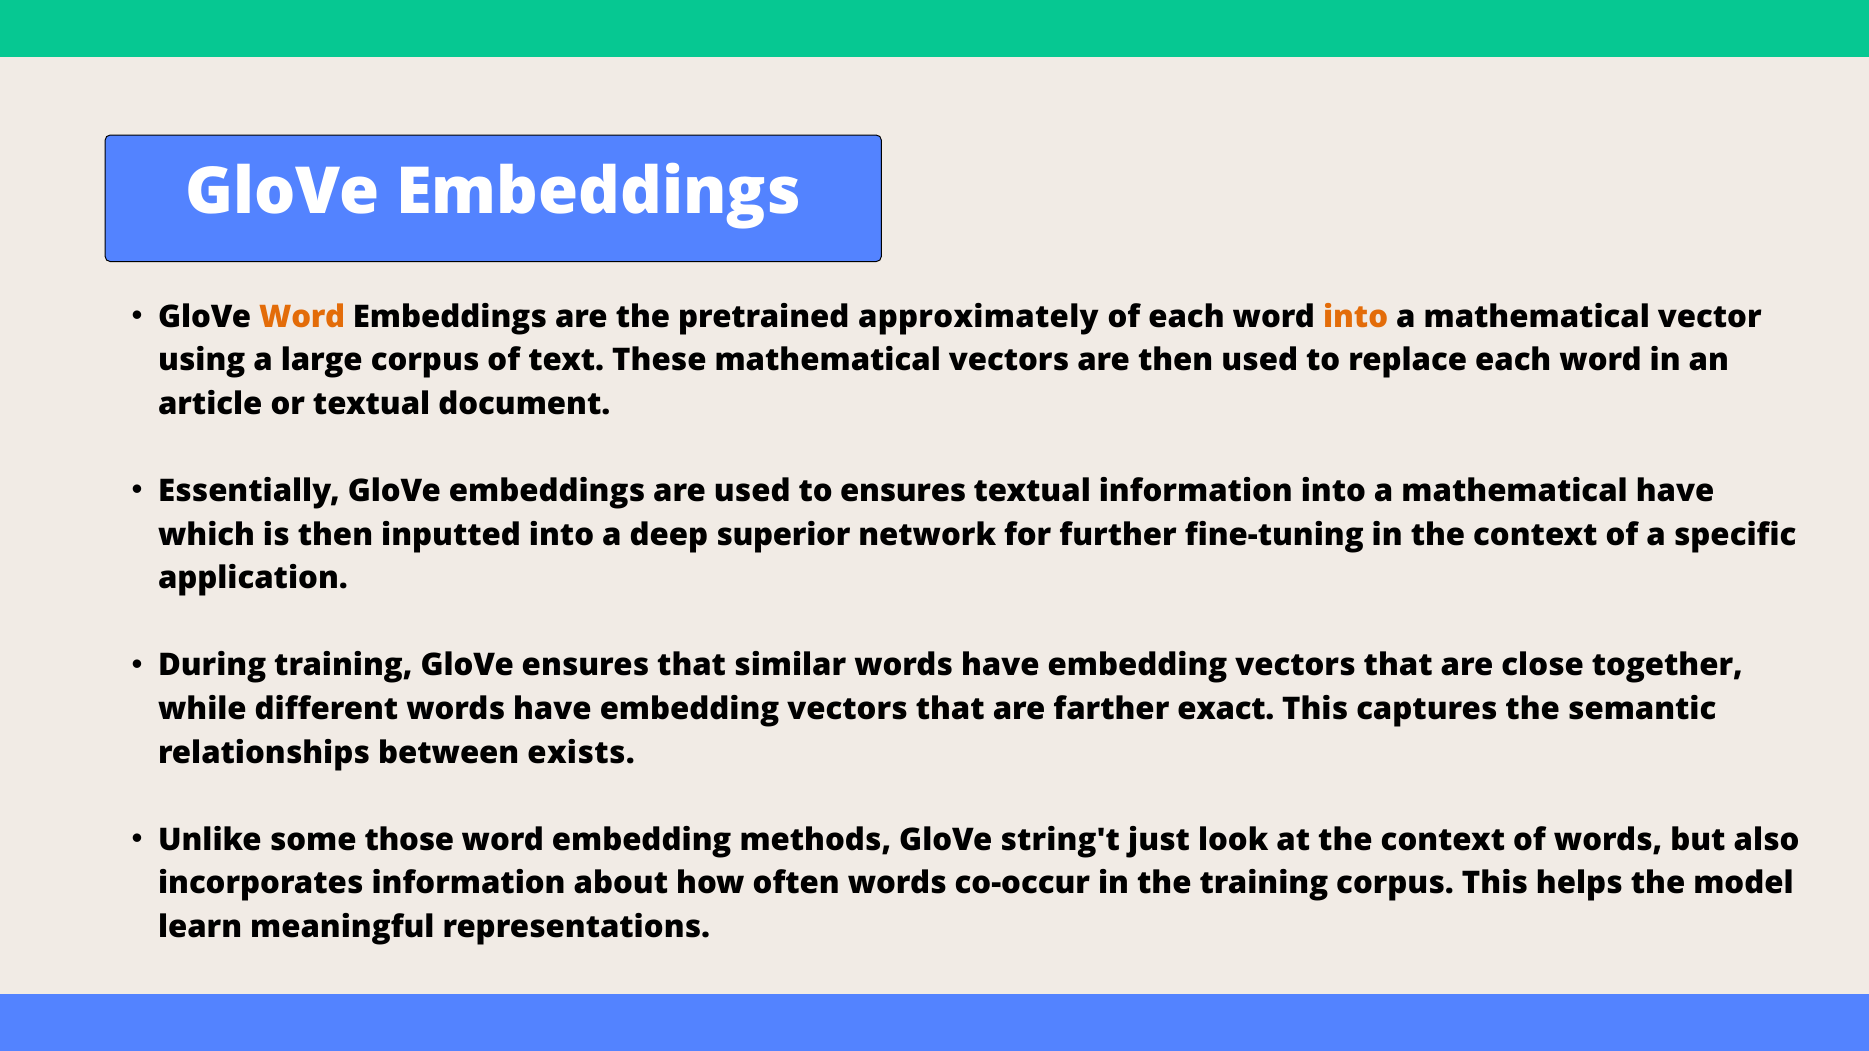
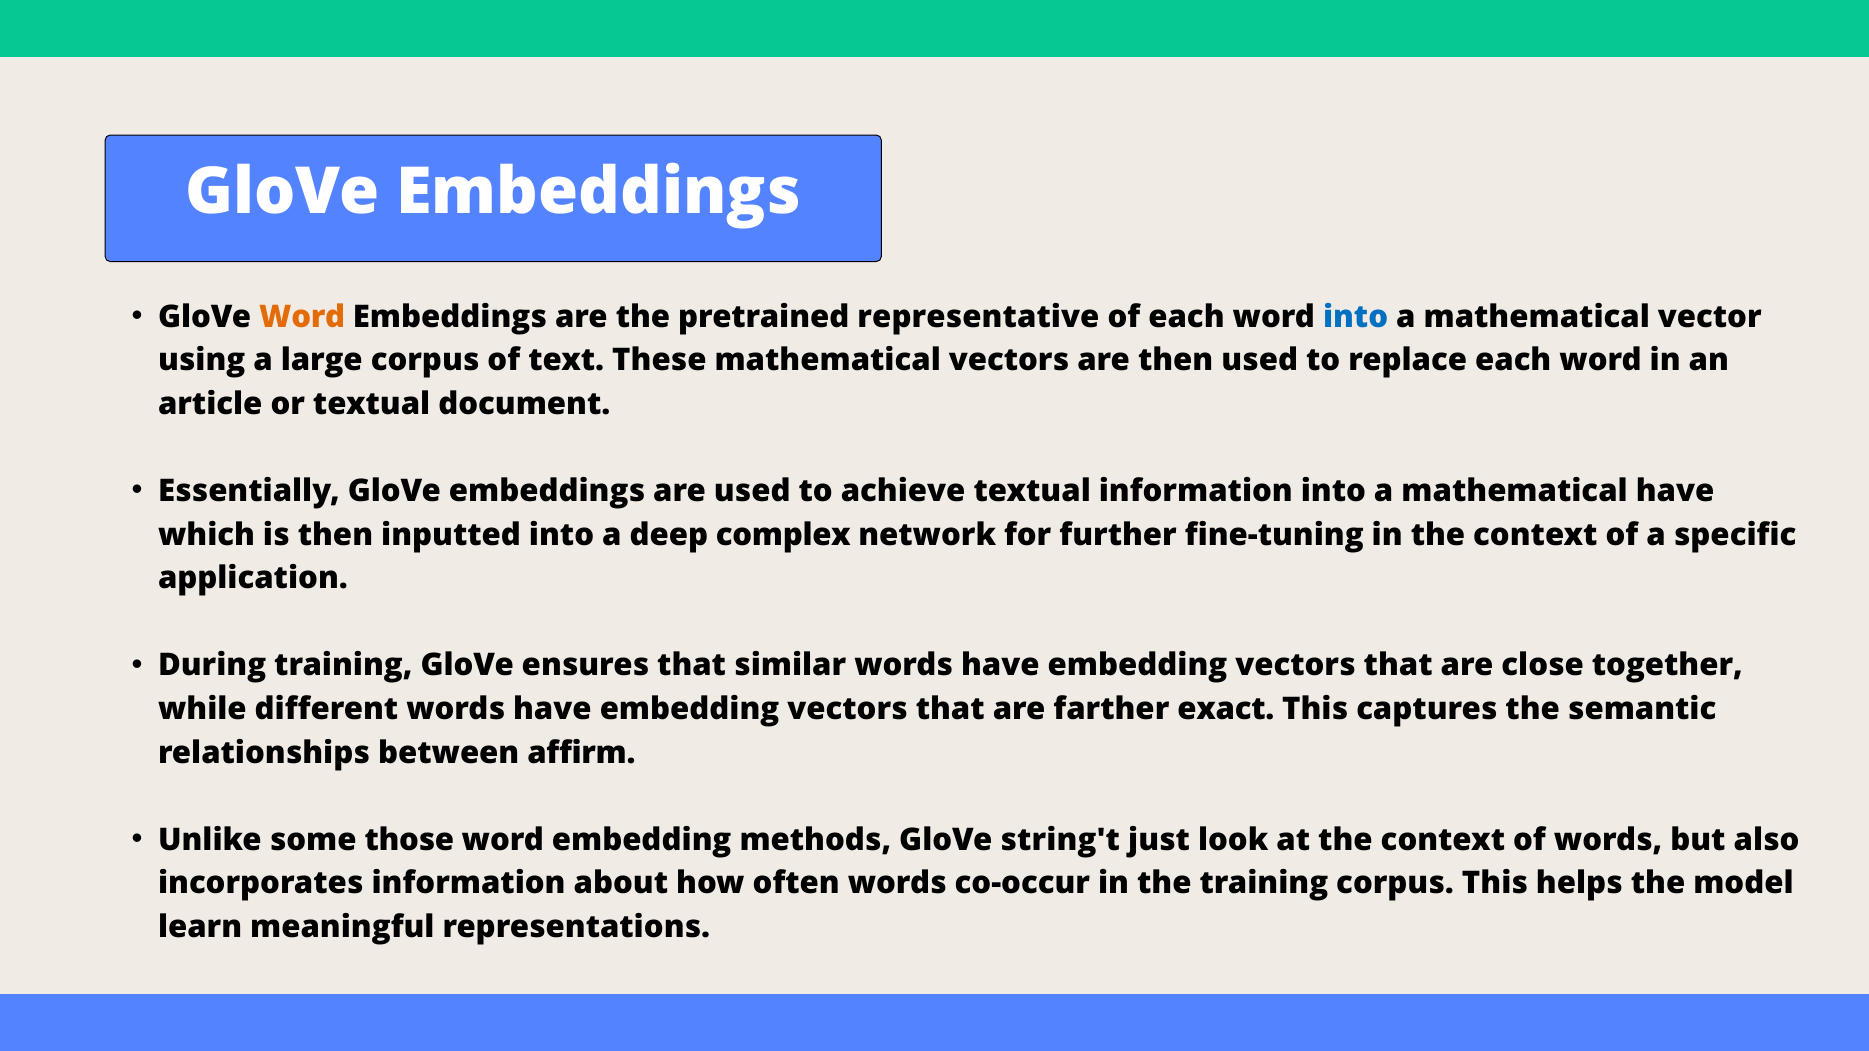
approximately: approximately -> representative (978, 317)
into colour: orange -> blue (1356, 317)
to ensures: ensures -> achieve (903, 491)
superior: superior -> complex (783, 535)
exists: exists -> affirm (581, 753)
